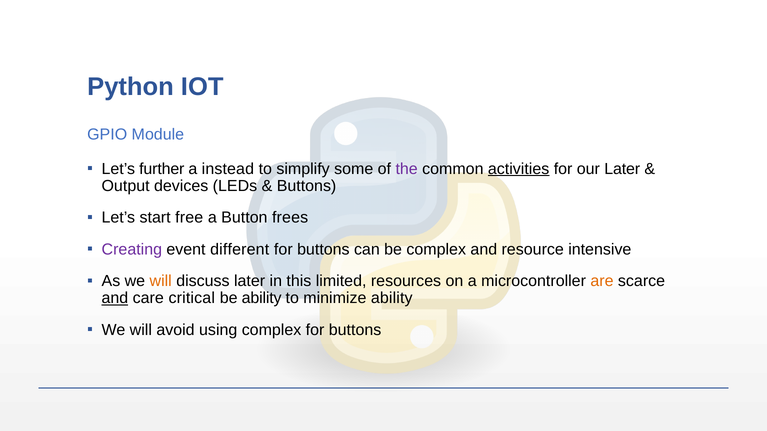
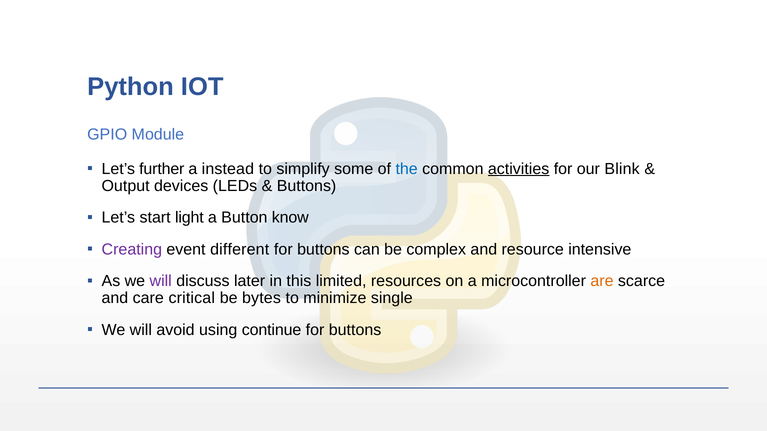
the colour: purple -> blue (407, 169)
our Later: Later -> Blink (622, 169)
free: free -> light (189, 218)
frees: frees -> know (290, 218)
will colour: orange -> purple (161, 281)
and underline: present -> none (115, 298)
be ability: ability -> bytes (261, 298)
minimize ability: ability -> single (392, 298)
using complex: complex -> continue (272, 330)
